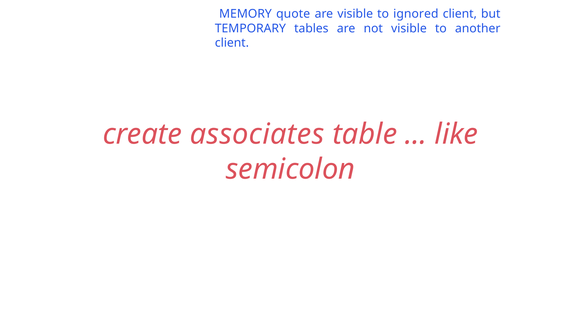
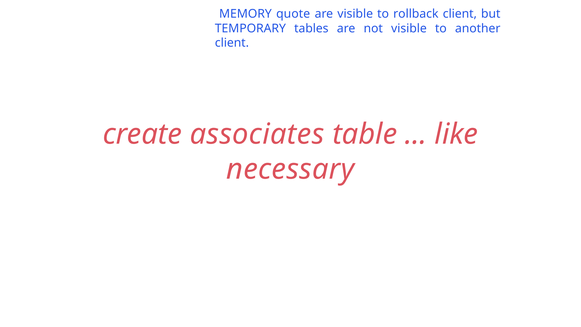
ignored: ignored -> rollback (416, 14)
semicolon: semicolon -> necessary (290, 169)
